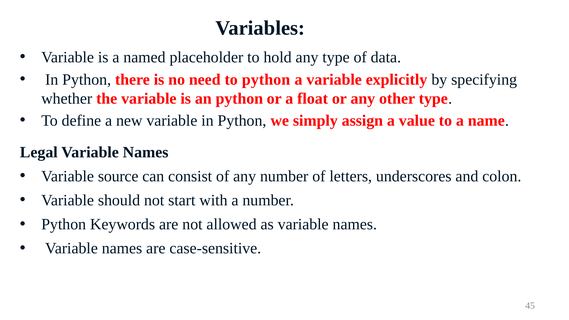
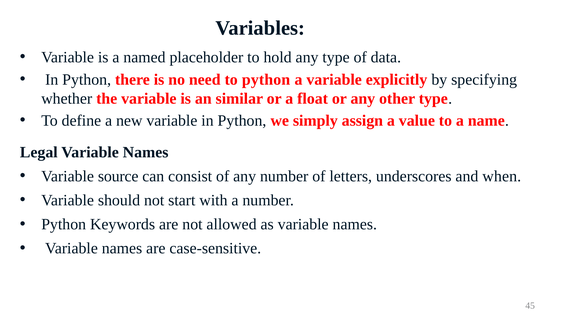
an python: python -> similar (239, 99)
colon: colon -> when (502, 176)
